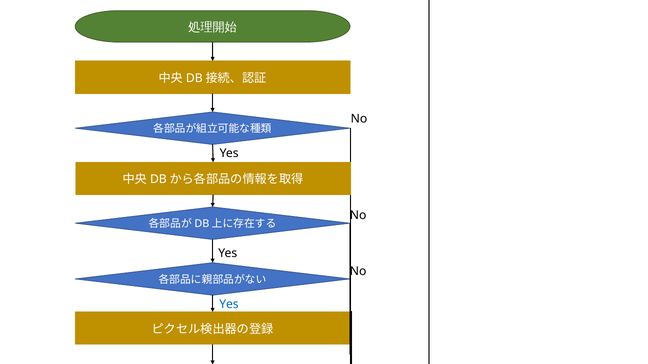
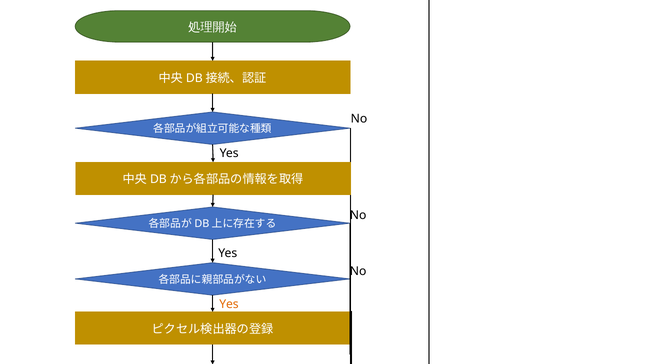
Yes colour: blue -> orange (229, 305)
